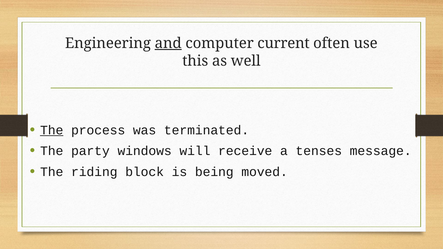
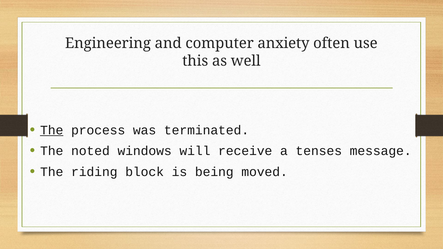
and underline: present -> none (168, 43)
current: current -> anxiety (284, 43)
party: party -> noted (90, 151)
